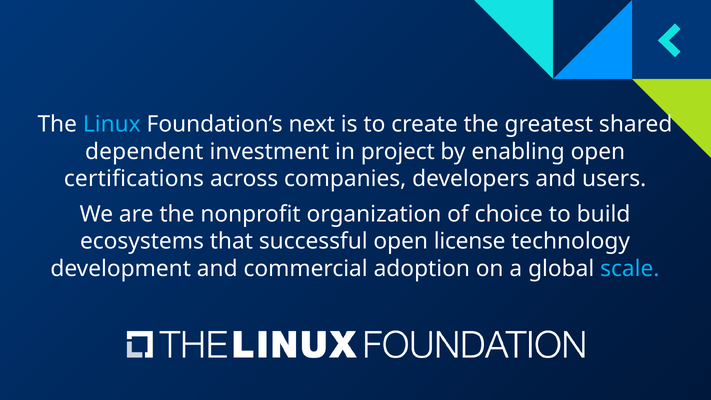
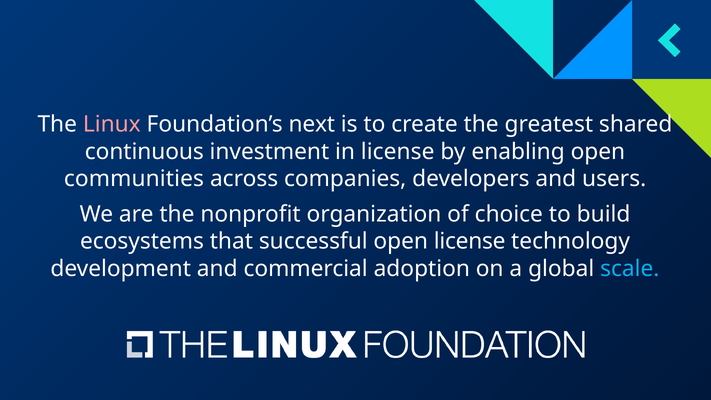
Linux colour: light blue -> pink (112, 124)
dependent: dependent -> continuous (144, 152)
in project: project -> license (398, 152)
certifications: certifications -> communities (134, 179)
